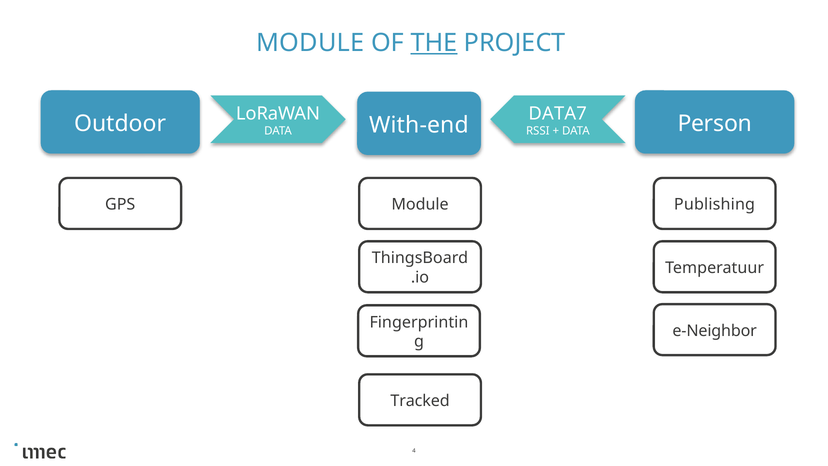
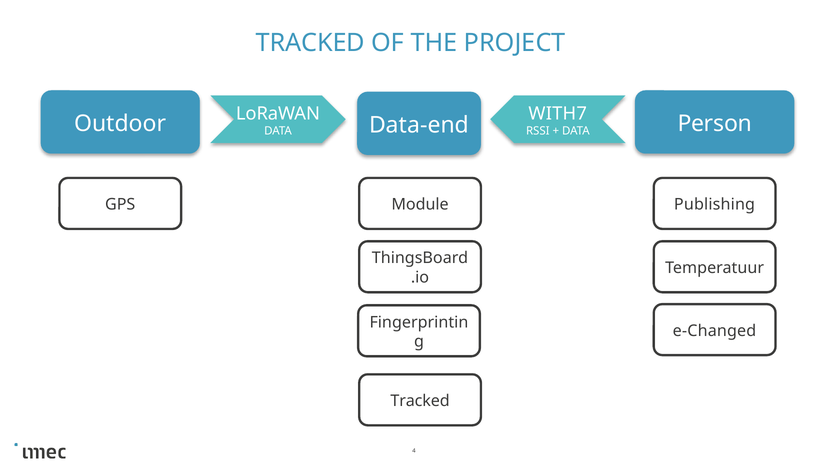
MODULE: MODULE -> TRACKED (310, 43)
THE underline: present -> none (434, 43)
DATA7: DATA7 -> WITH7 (558, 114)
With-end: With-end -> Data-end (419, 125)
e-Neighbor: e-Neighbor -> e-Changed (714, 331)
